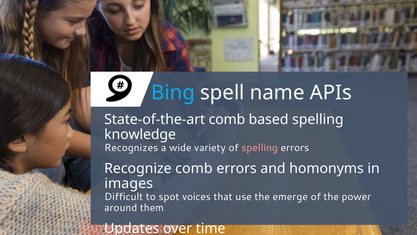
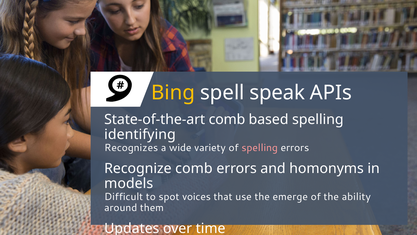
Bing colour: light blue -> yellow (173, 93)
name: name -> speak (277, 93)
knowledge: knowledge -> identifying (140, 134)
images: images -> models (129, 183)
power: power -> ability (356, 196)
